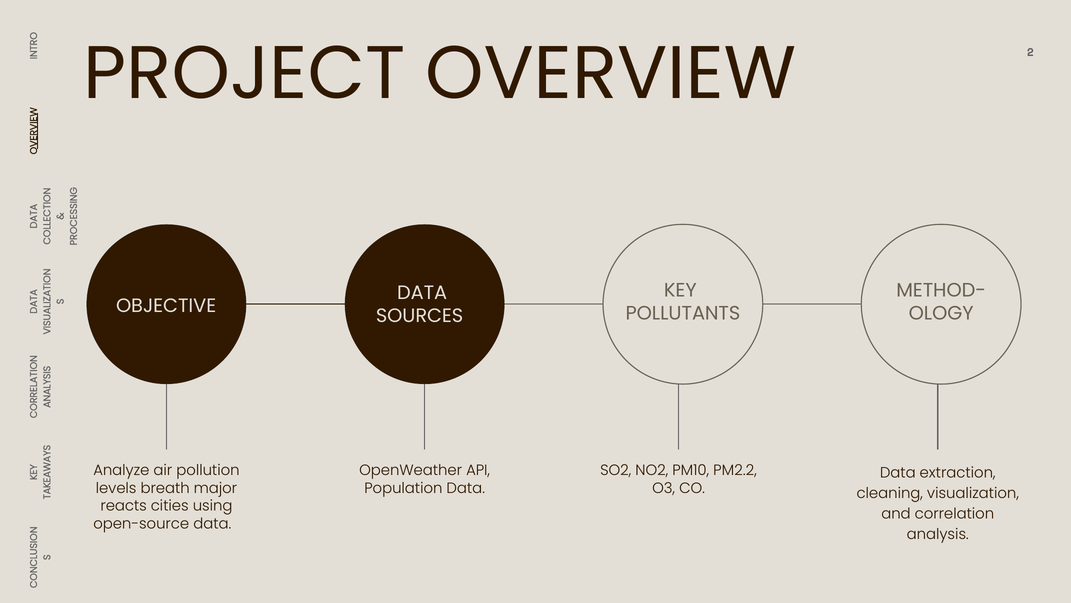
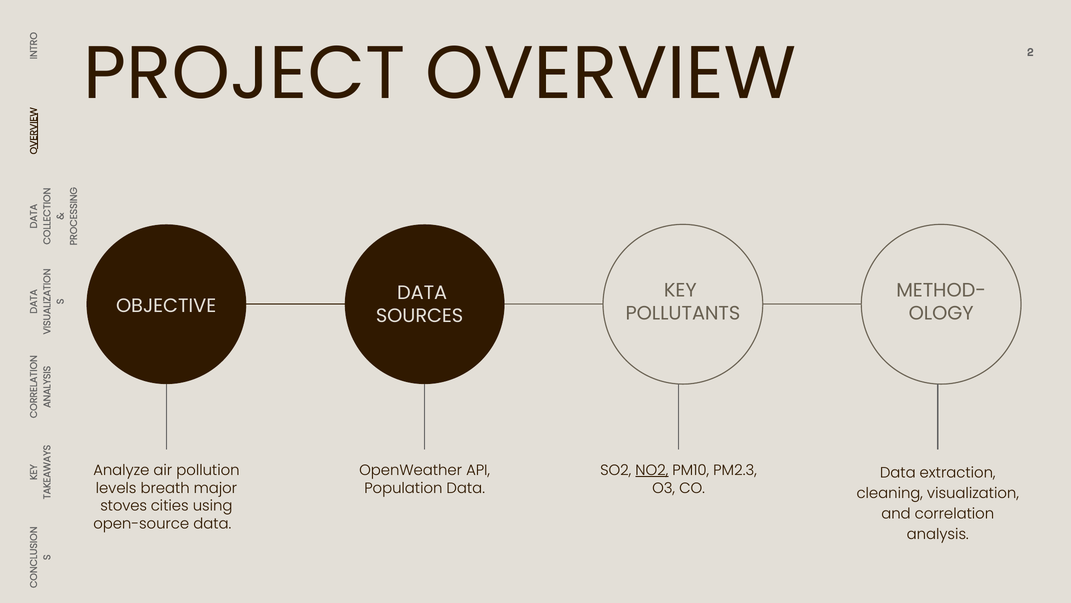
NO2 underline: none -> present (652, 470)
PM2.2: PM2.2 -> PM2.3 (735, 470)
reacts: reacts -> stoves (124, 506)
